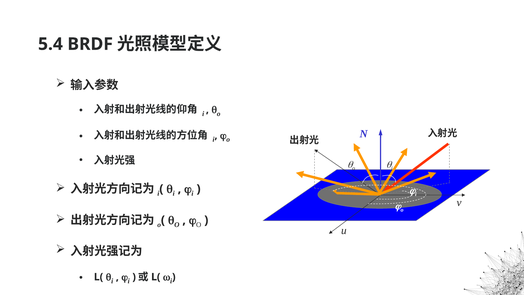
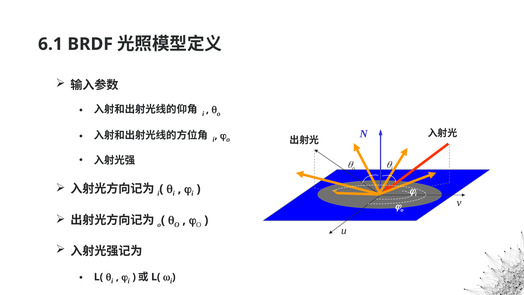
5.4: 5.4 -> 6.1 (50, 44)
